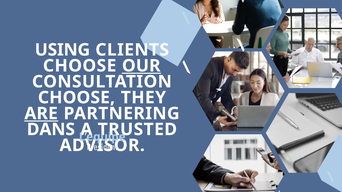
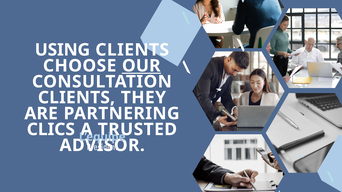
CHOOSE: CHOOSE -> CLIENTS (76, 98)
ARE underline: present -> none (41, 114)
DANS: DANS -> CLICS (51, 130)
